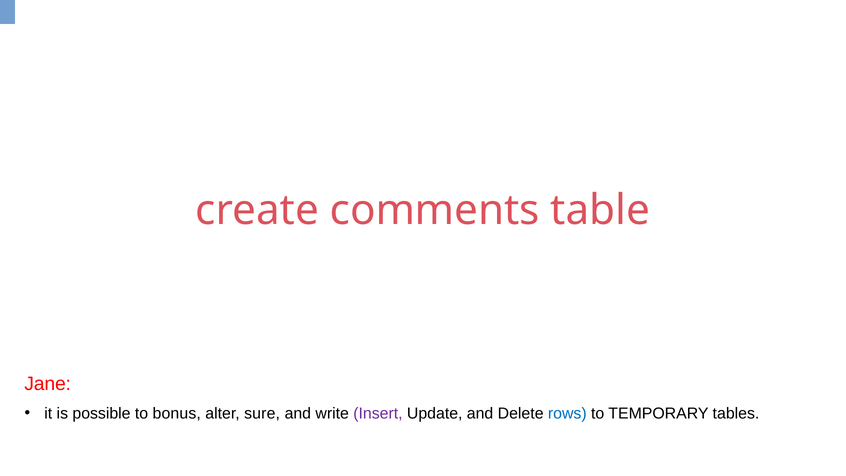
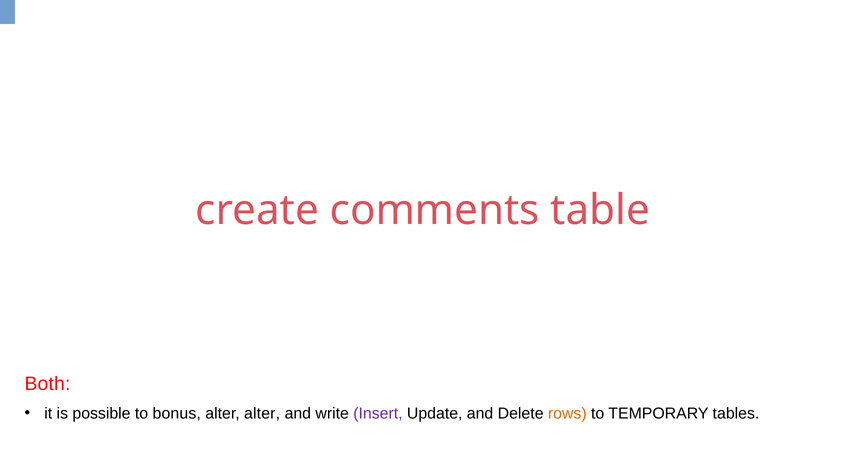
Jane: Jane -> Both (47, 384)
alter sure: sure -> alter (262, 413)
rows colour: blue -> orange (567, 413)
